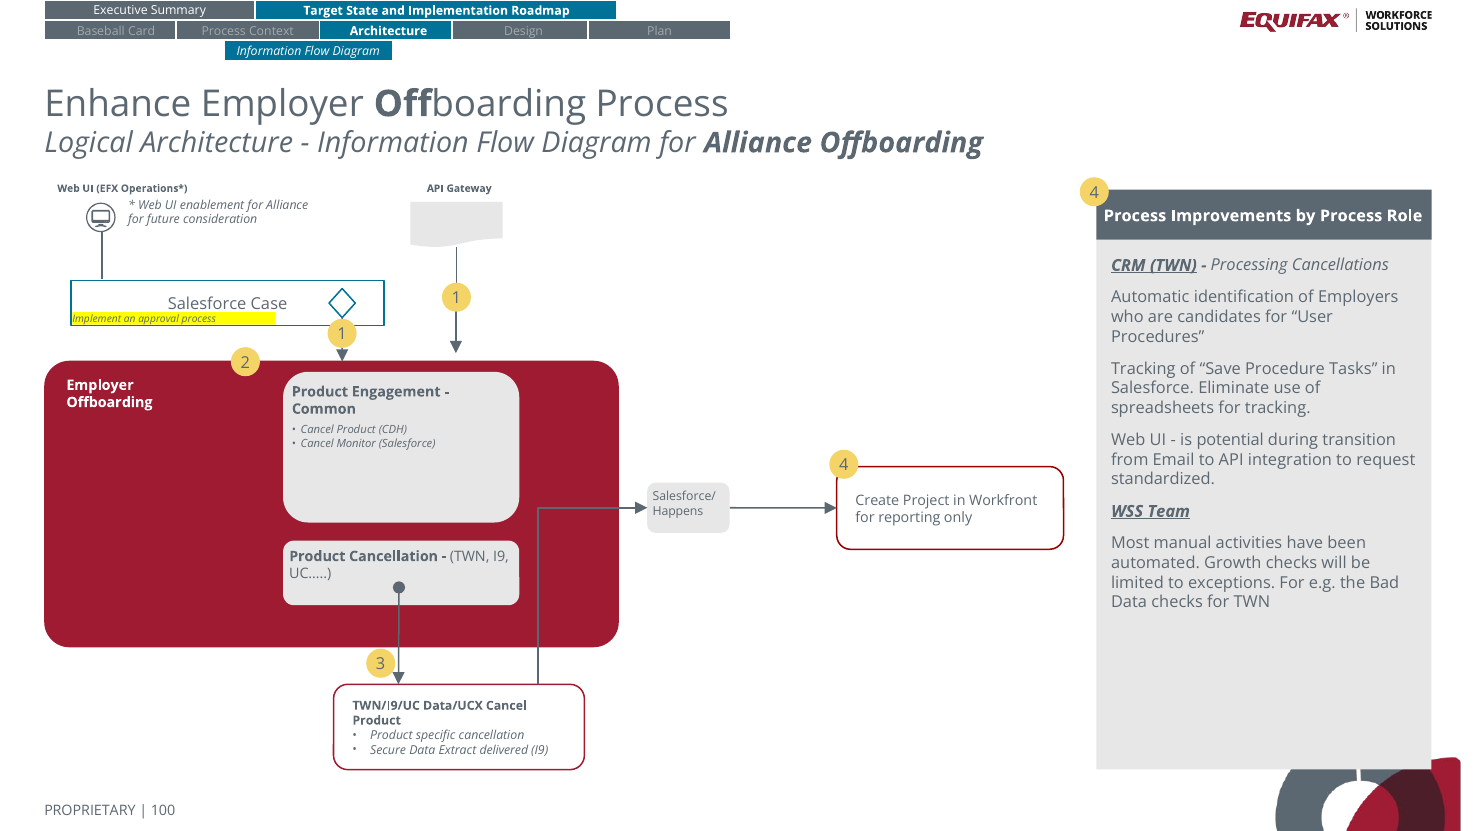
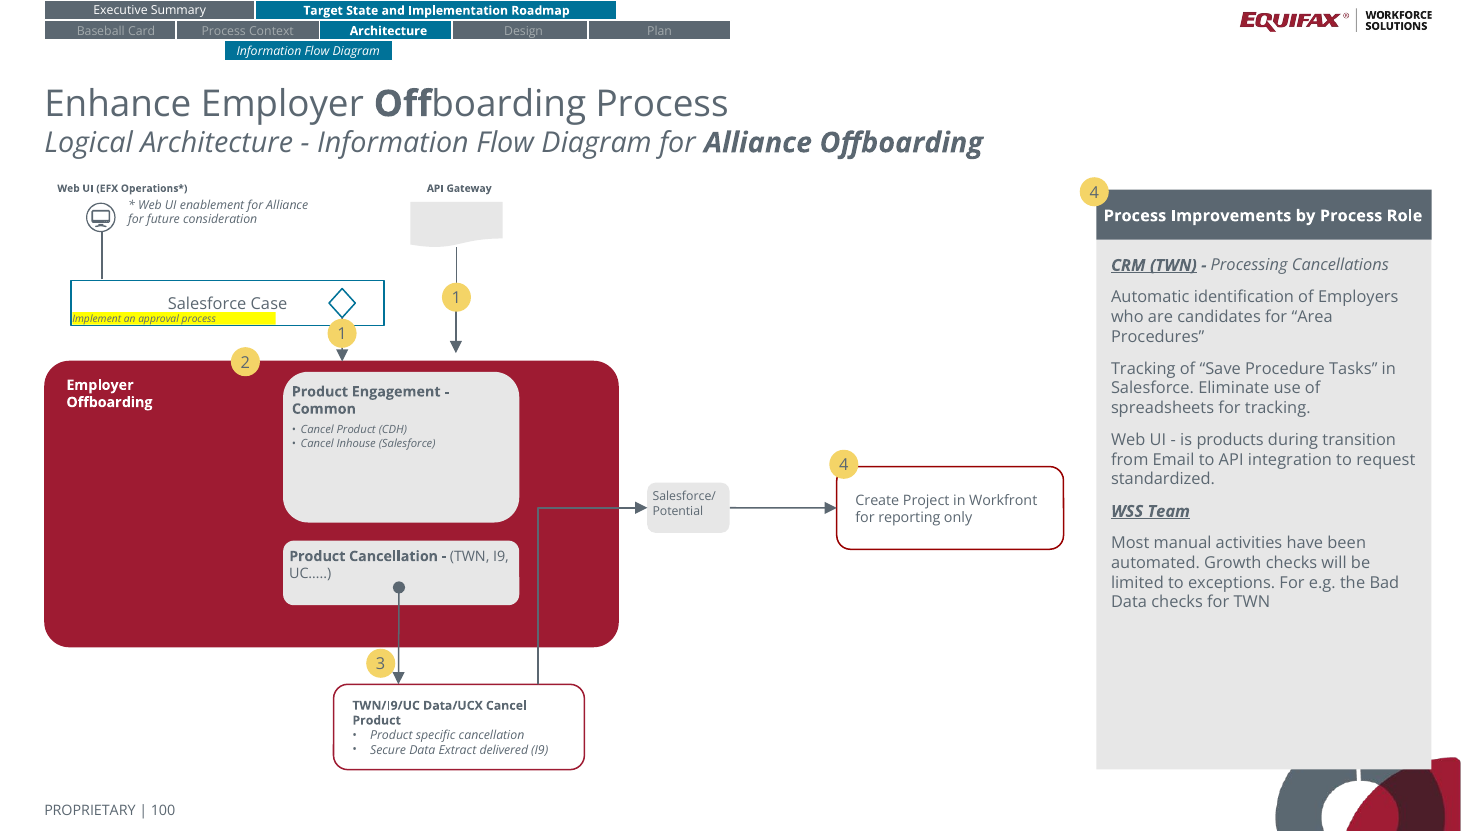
User: User -> Area (1312, 317)
potential: potential -> products (1230, 440)
Monitor: Monitor -> Inhouse (356, 443)
Happens: Happens -> Potential (678, 511)
